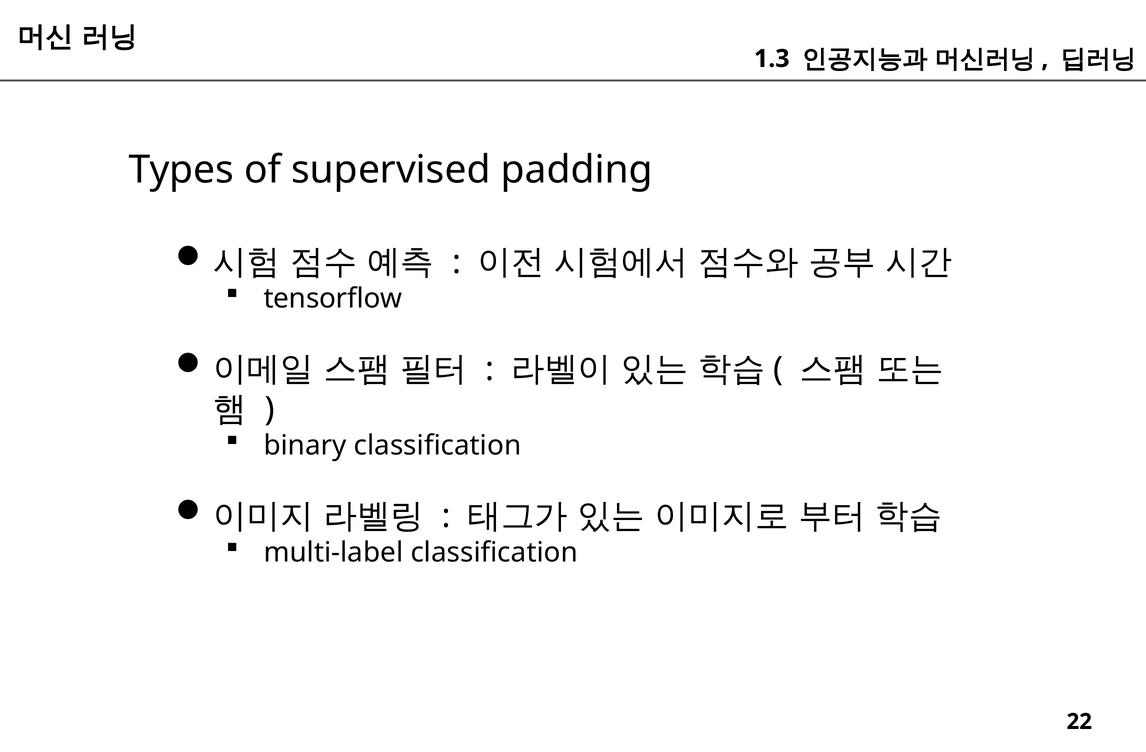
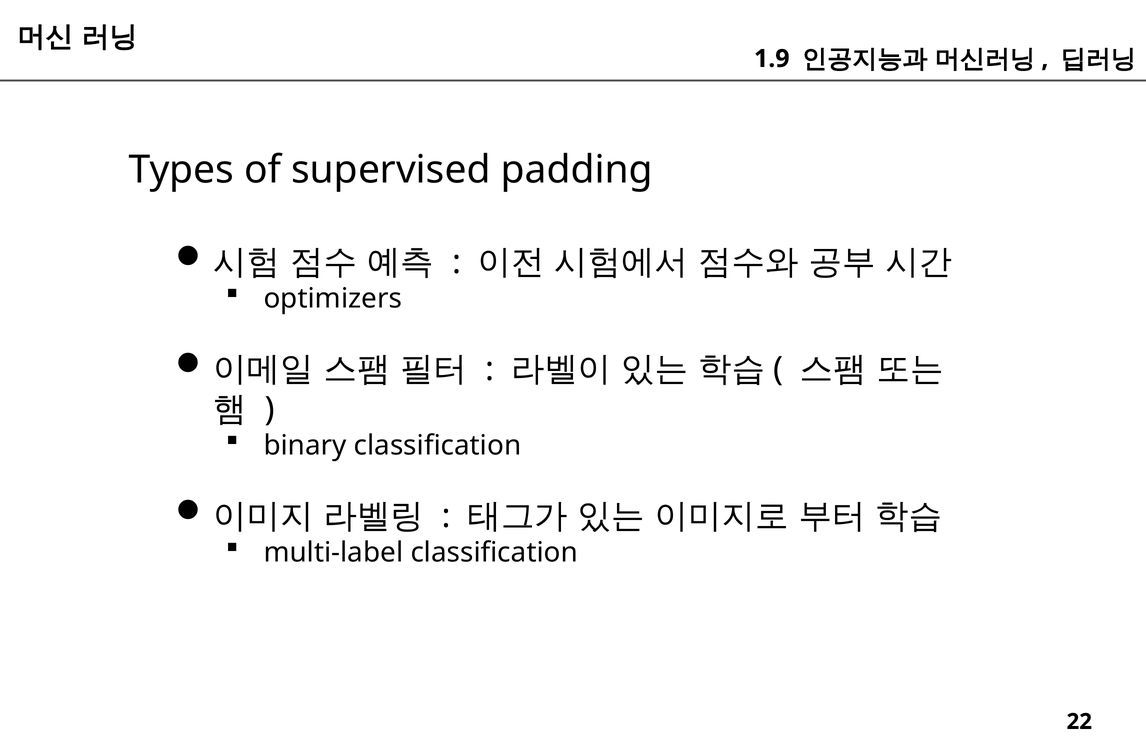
1.3: 1.3 -> 1.9 (772, 59)
tensorflow: tensorflow -> optimizers (333, 299)
